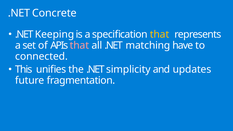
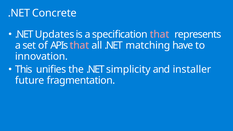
Keeping: Keeping -> Updates (55, 34)
that colour: yellow -> pink (160, 34)
connected: connected -> innovation (41, 56)
updates: updates -> installer (192, 69)
